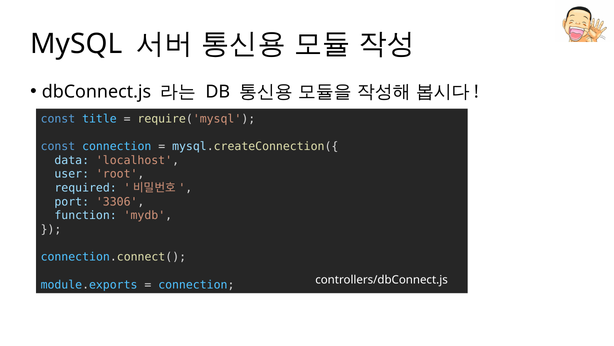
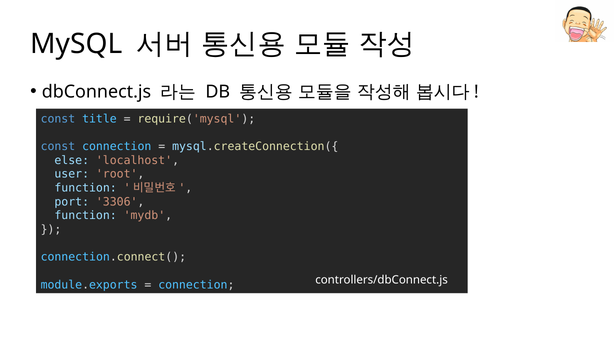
data: data -> else (72, 160)
required: required -> function (86, 188)
